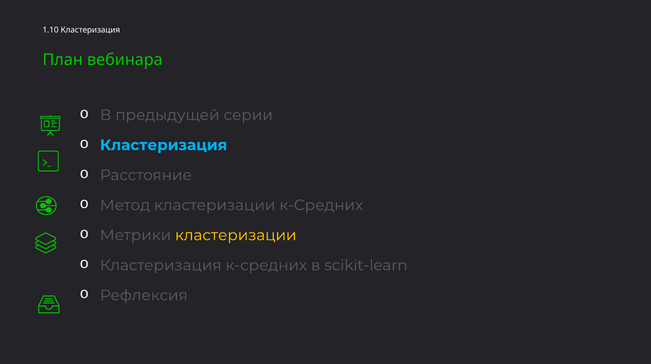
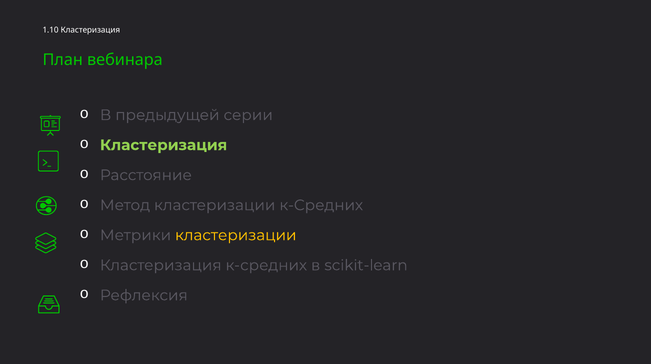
Кластеризация colour: light blue -> light green (164, 145)
